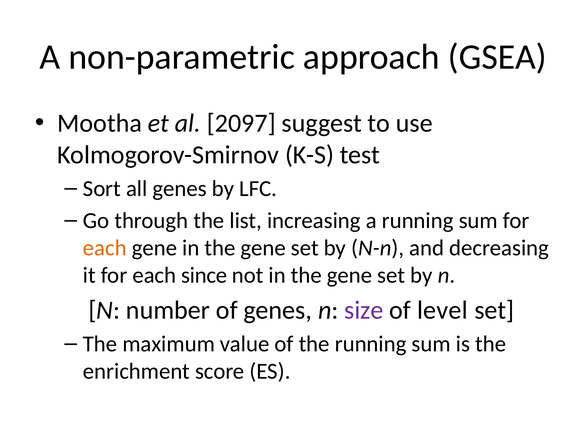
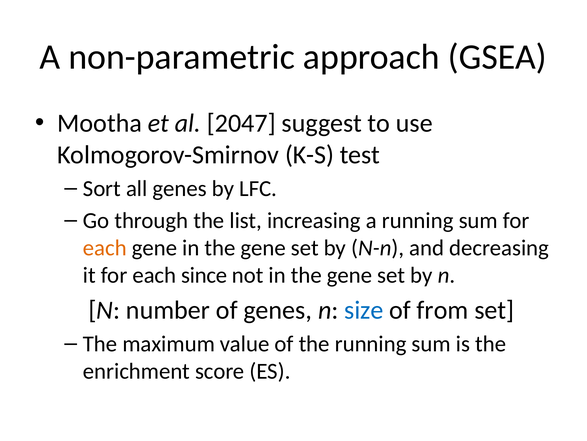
2097: 2097 -> 2047 (241, 123)
size colour: purple -> blue (364, 310)
level: level -> from (443, 310)
